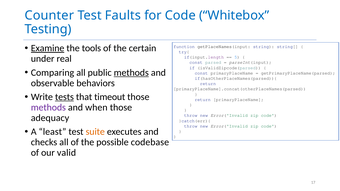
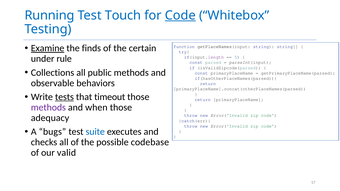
Counter: Counter -> Running (49, 15)
Faults: Faults -> Touch (123, 15)
Code underline: none -> present (180, 15)
tools: tools -> finds (91, 48)
real: real -> rule (64, 59)
Comparing: Comparing -> Collections (53, 73)
methods underline: present -> none (131, 73)
least: least -> bugs (52, 132)
suite colour: orange -> blue (95, 132)
